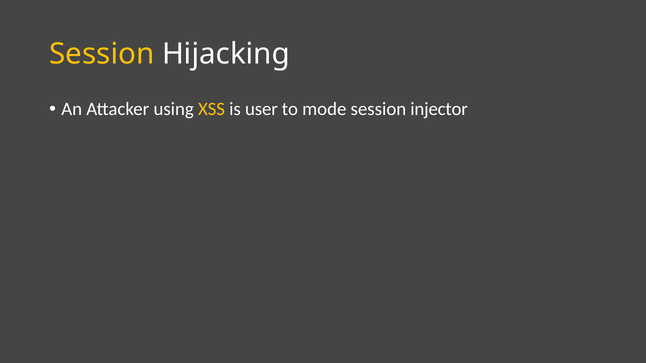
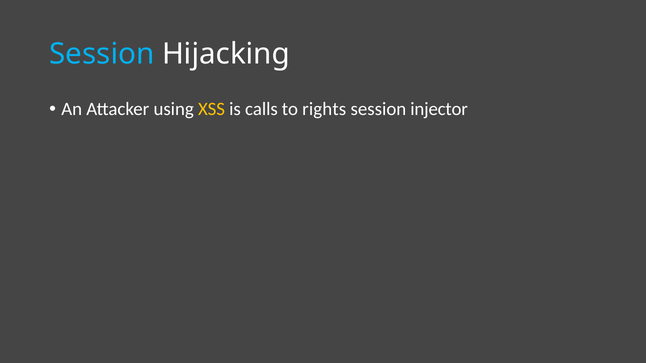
Session colour: yellow -> light blue (102, 54)
user: user -> calls (261, 109)
mode: mode -> rights (324, 109)
